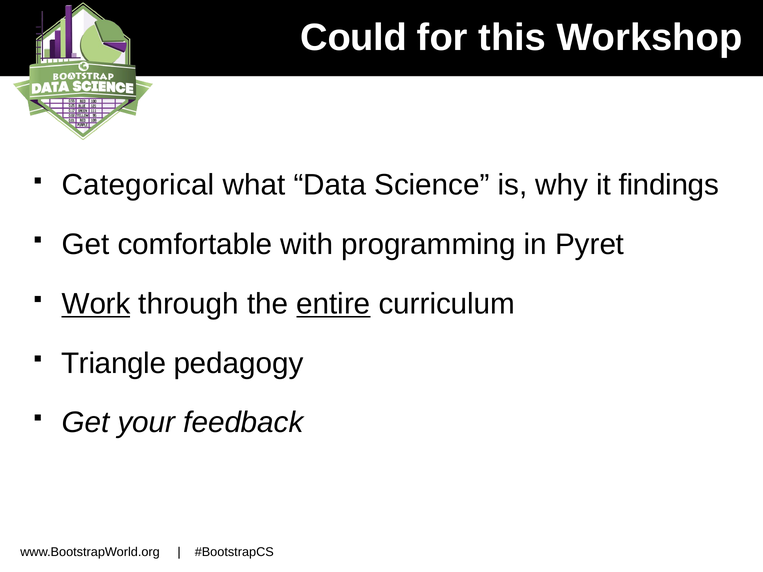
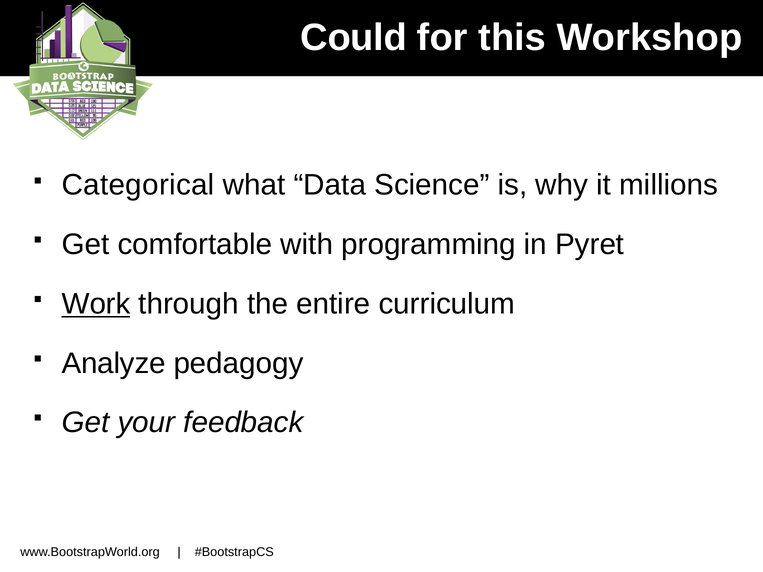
findings: findings -> millions (669, 185)
entire underline: present -> none (333, 304)
Triangle: Triangle -> Analyze (114, 363)
